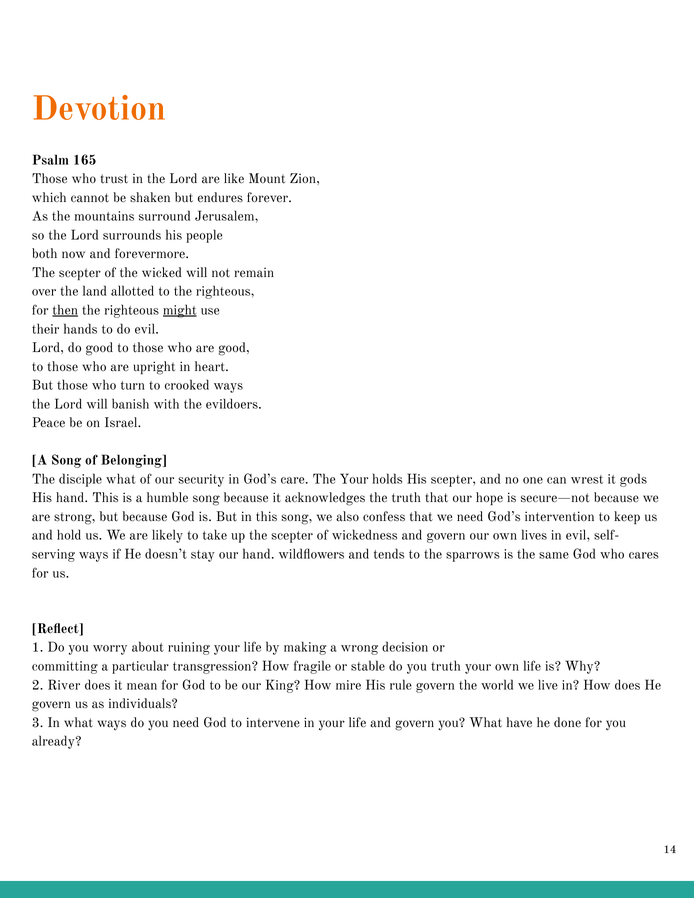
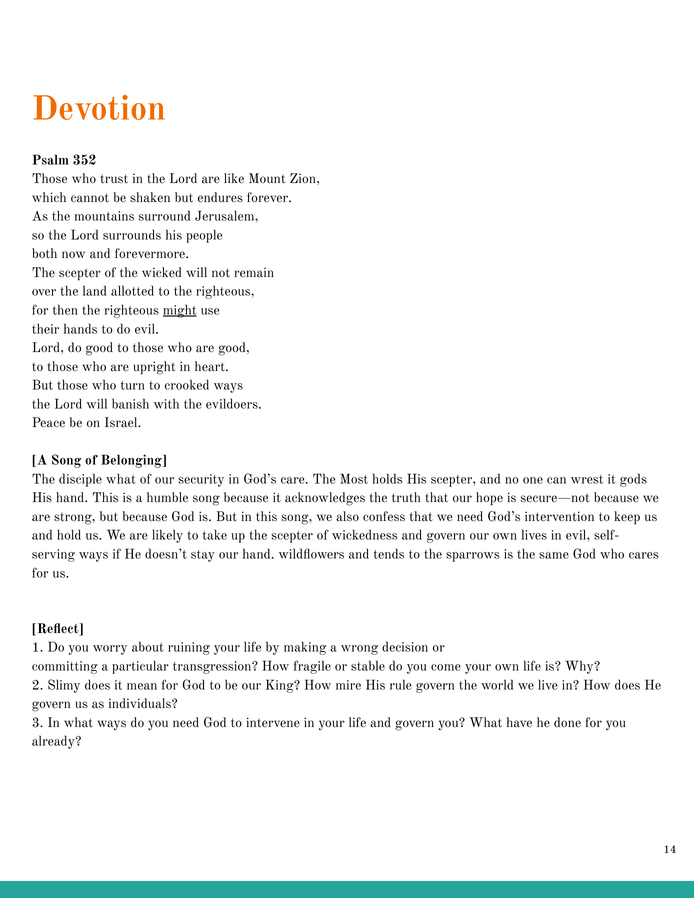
165: 165 -> 352 (85, 160)
then underline: present -> none (65, 310)
The Your: Your -> Most (354, 479)
you truth: truth -> come (446, 666)
River: River -> Slimy (64, 685)
